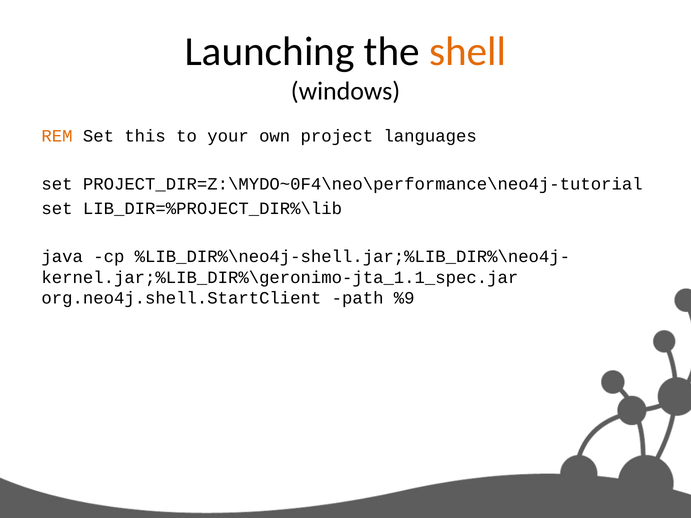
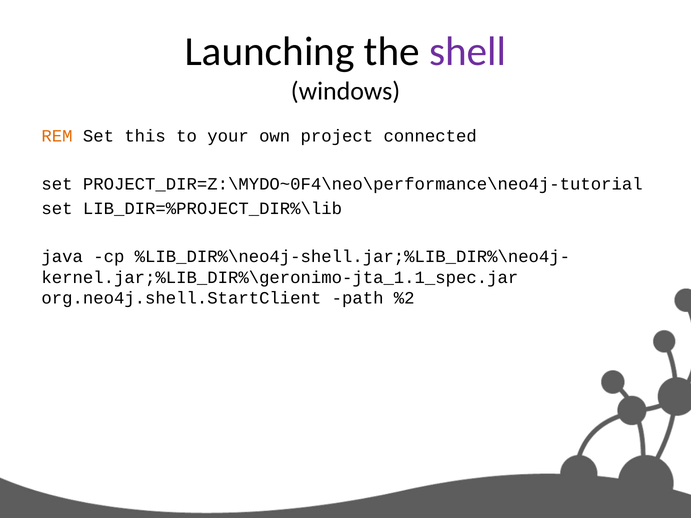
shell colour: orange -> purple (468, 52)
languages: languages -> connected (430, 136)
%9: %9 -> %2 (404, 298)
